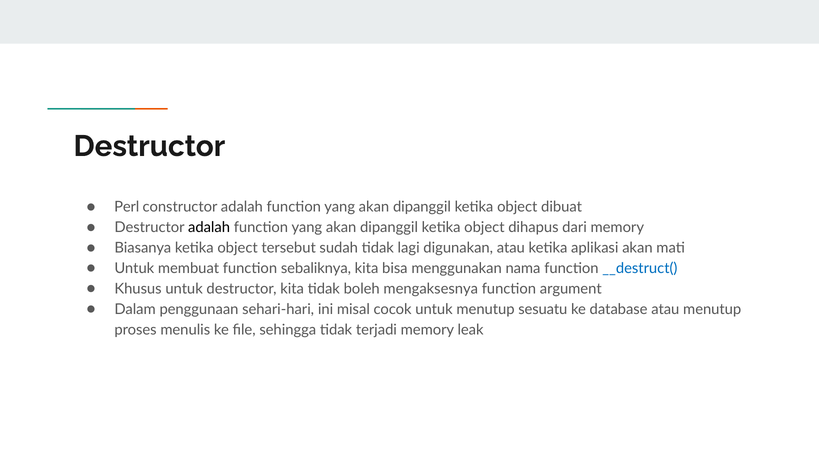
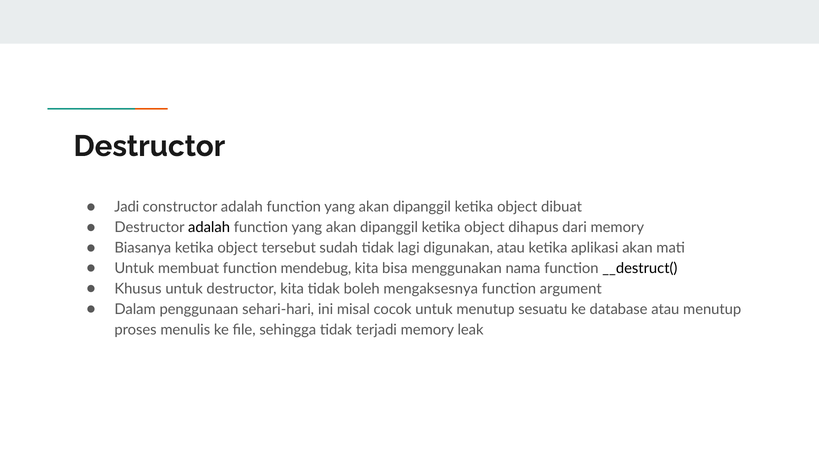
Perl: Perl -> Jadi (127, 207)
sebaliknya: sebaliknya -> mendebug (316, 268)
__destruct( colour: blue -> black (640, 268)
